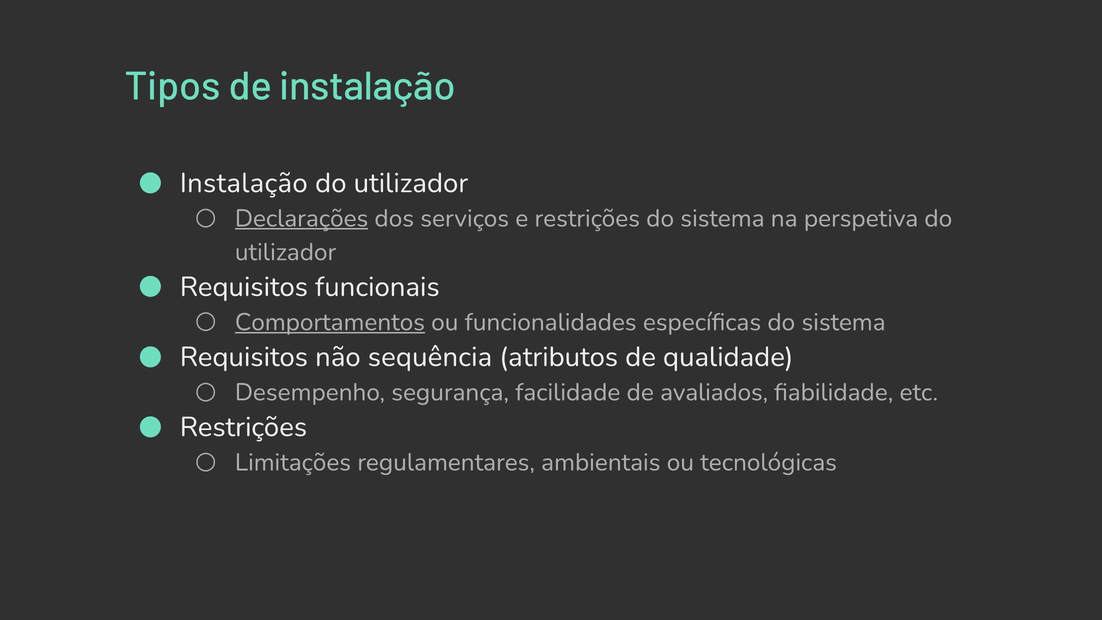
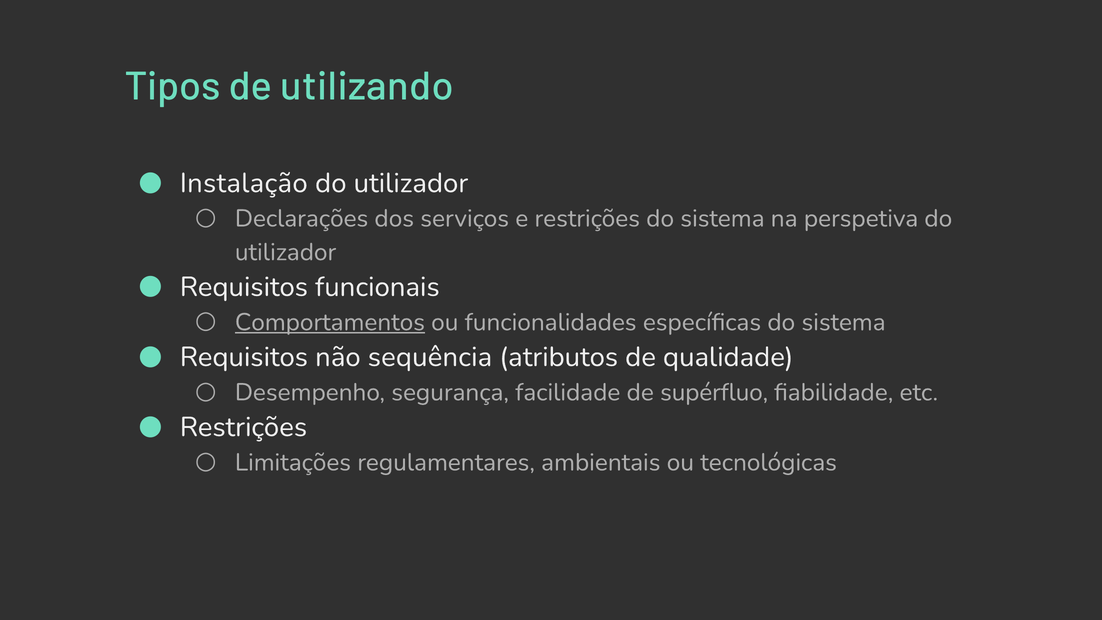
de instalação: instalação -> utilizando (367, 87)
Declarações underline: present -> none (302, 218)
avaliados: avaliados -> supérfluo (714, 392)
